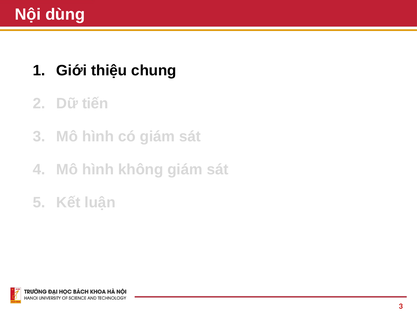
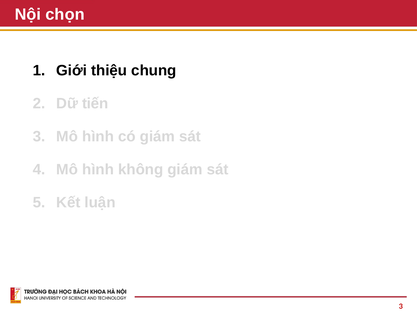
dùng: dùng -> chọn (65, 14)
